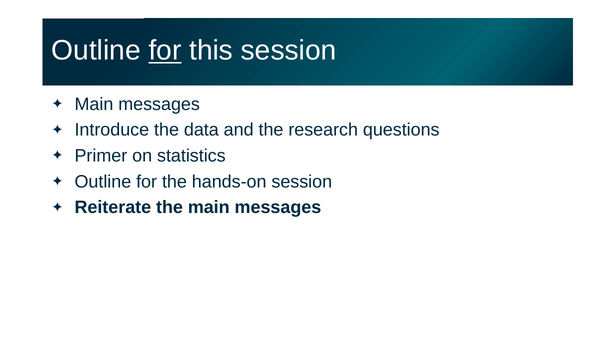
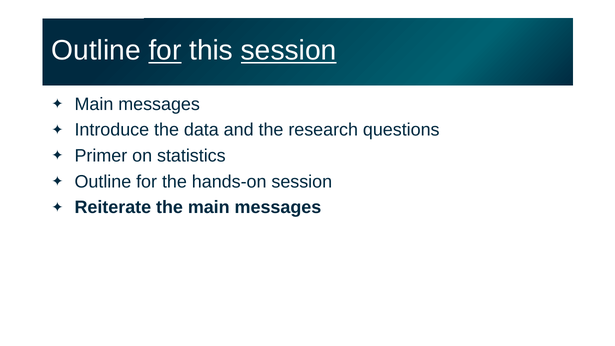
session underline: none -> present (289, 51)
